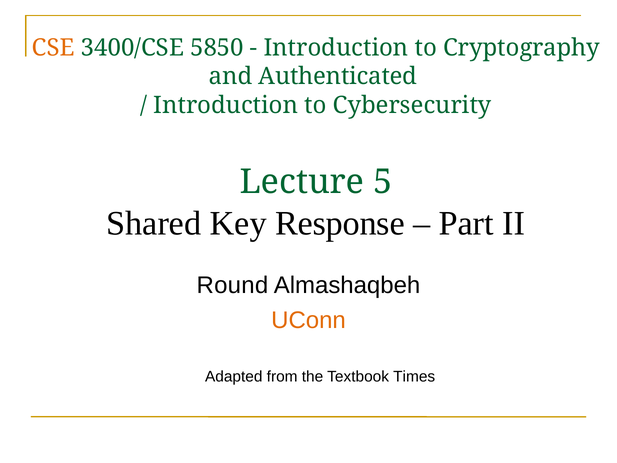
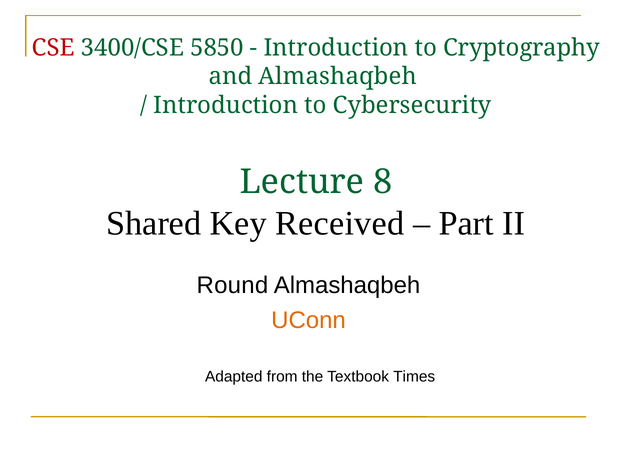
CSE colour: orange -> red (53, 48)
and Authenticated: Authenticated -> Almashaqbeh (338, 76)
5: 5 -> 8 (383, 182)
Response: Response -> Received (340, 223)
